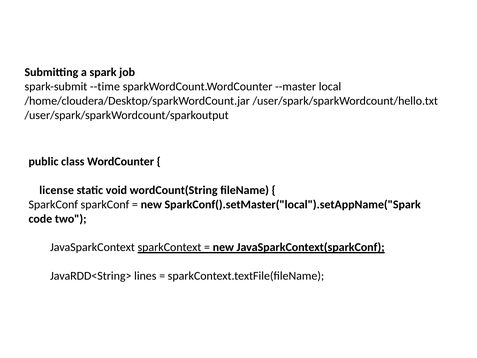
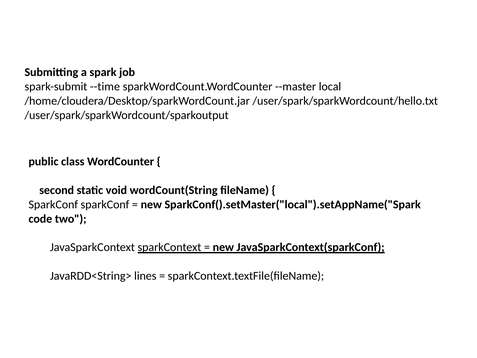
license: license -> second (57, 190)
